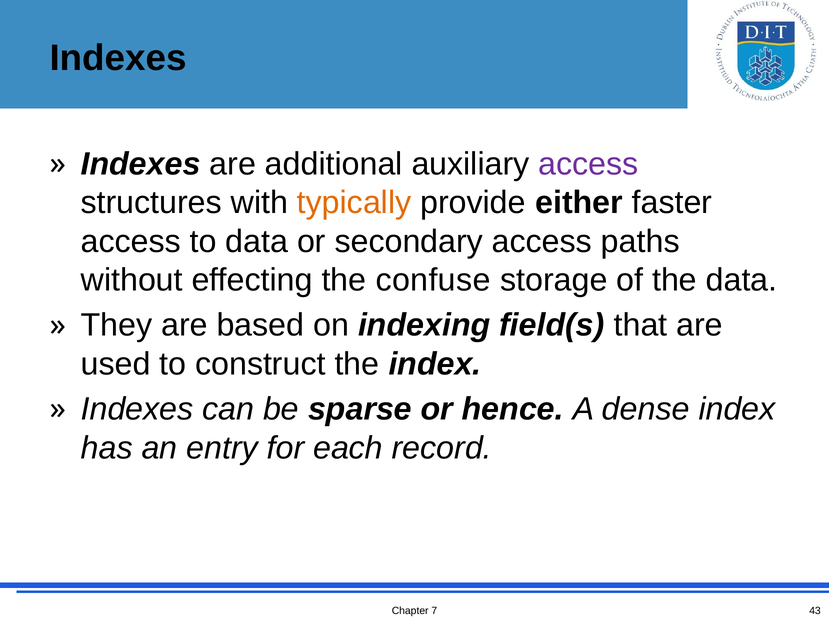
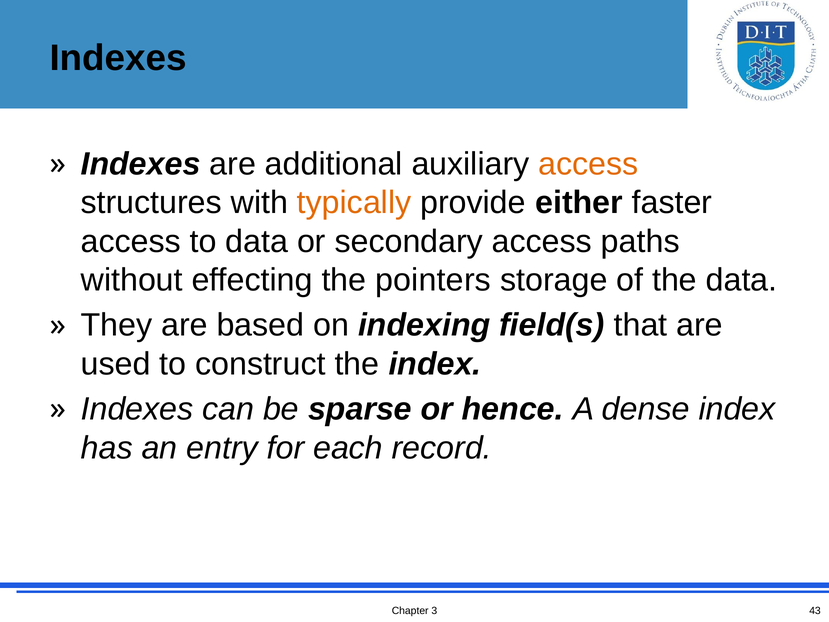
access colour: purple -> orange (588, 164)
confuse: confuse -> pointers (433, 280)
7: 7 -> 3 (434, 611)
